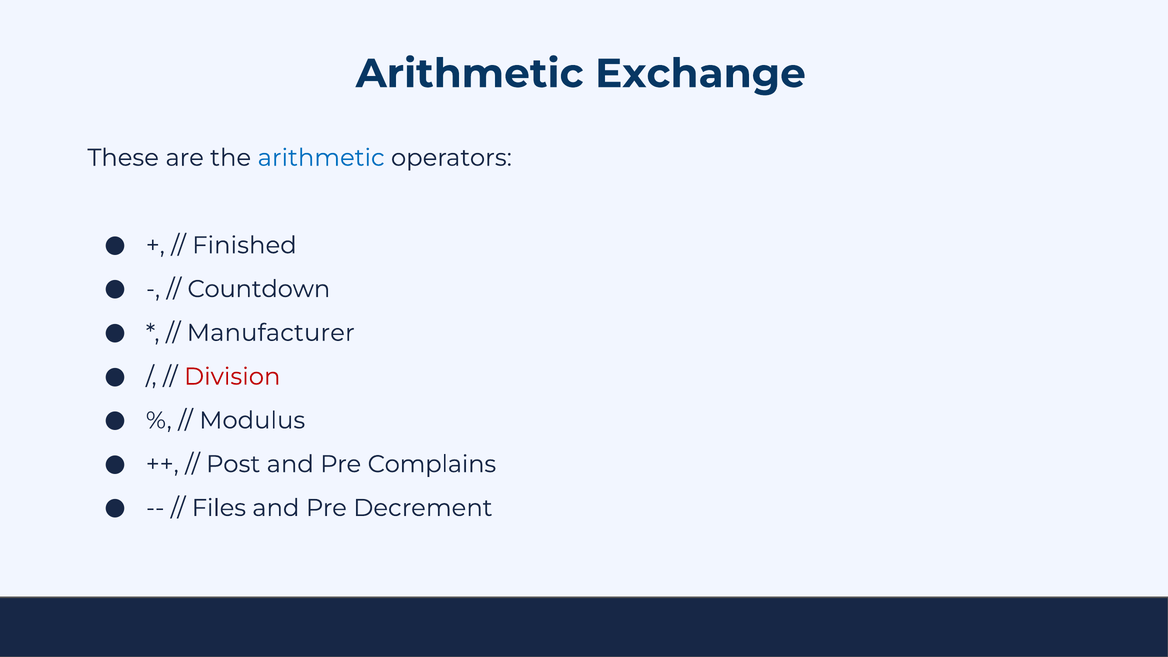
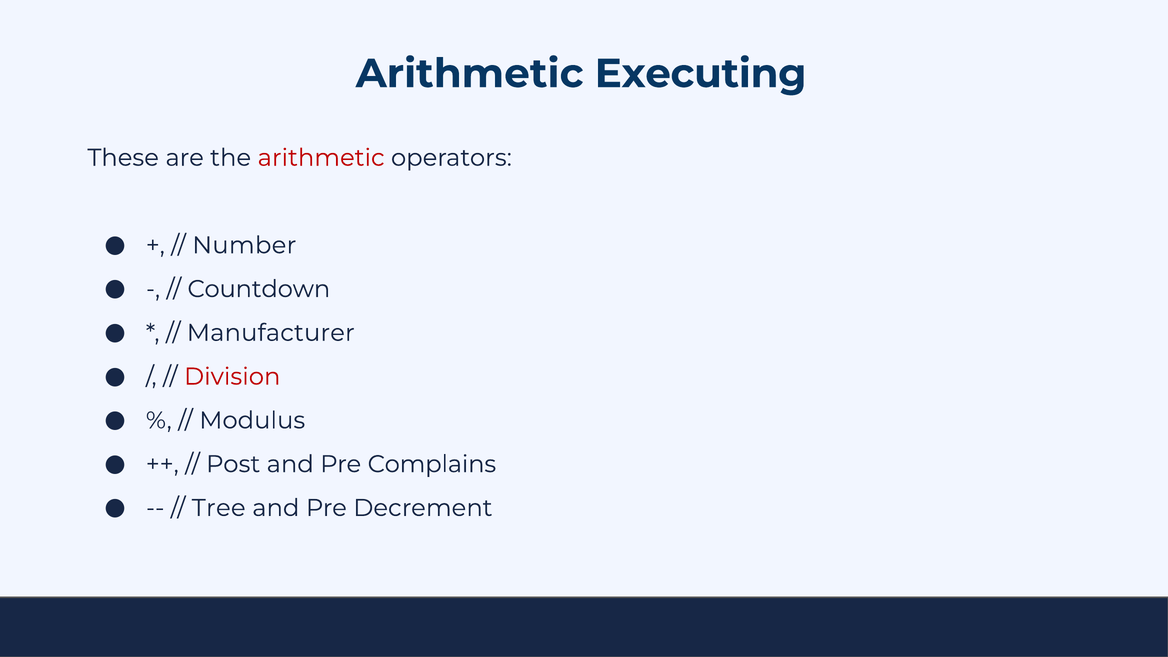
Exchange: Exchange -> Executing (701, 74)
arithmetic colour: blue -> red (321, 158)
Finished: Finished -> Number (244, 245)
Files: Files -> Tree (219, 508)
